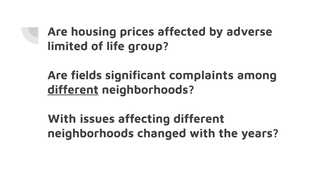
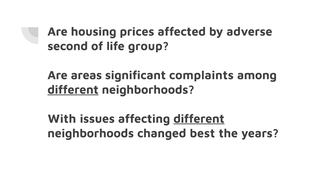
limited: limited -> second (68, 46)
fields: fields -> areas (86, 75)
different underline: none -> present (199, 119)
changed with: with -> best (202, 133)
